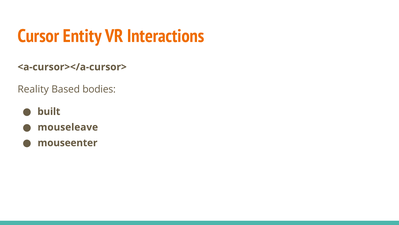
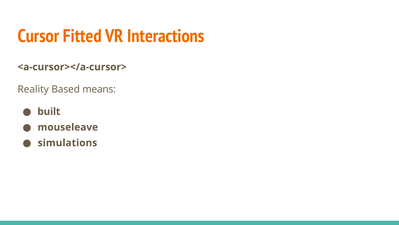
Entity: Entity -> Fitted (82, 36)
bodies: bodies -> means (99, 89)
mouseenter: mouseenter -> simulations (67, 143)
